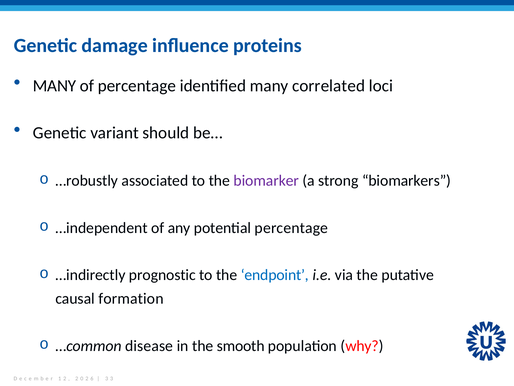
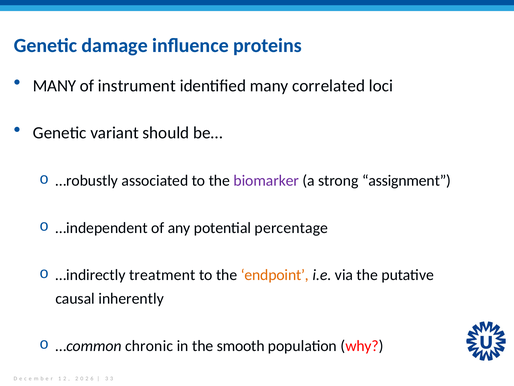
of percentage: percentage -> instrument (137, 86)
biomarkers: biomarkers -> assignment (407, 181)
prognostic: prognostic -> treatment (162, 275)
endpoint colour: blue -> orange (275, 275)
formation: formation -> inherently (131, 298)
disease: disease -> chronic (149, 345)
